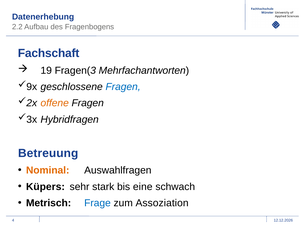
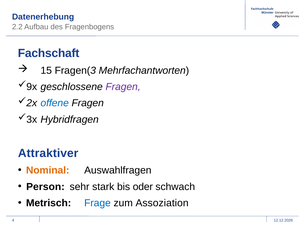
19: 19 -> 15 (46, 71)
Fragen colour: blue -> purple (123, 87)
offene colour: orange -> blue (55, 103)
Betreuung: Betreuung -> Attraktiver (48, 154)
Küpers: Küpers -> Person (45, 187)
eine: eine -> oder (143, 187)
